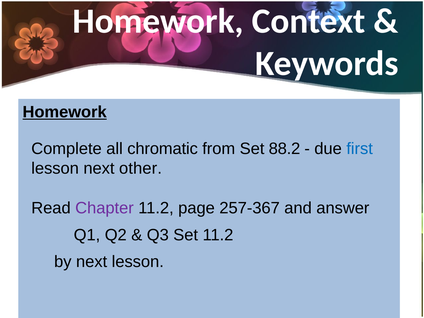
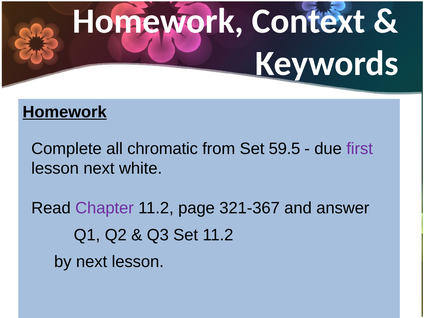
88.2: 88.2 -> 59.5 (284, 149)
first colour: blue -> purple (360, 149)
other: other -> white (141, 169)
257-367: 257-367 -> 321-367 (250, 208)
